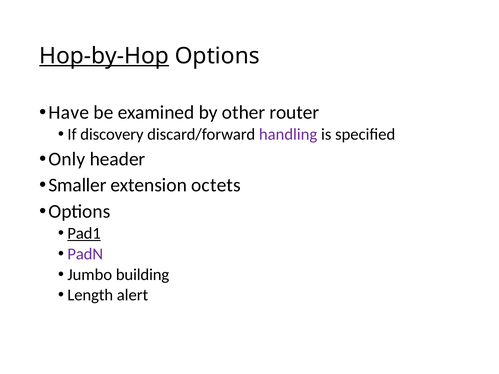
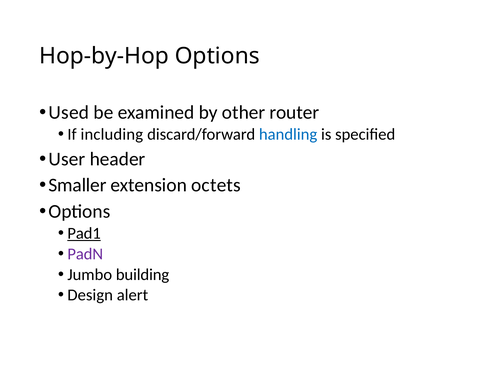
Hop-by-Hop underline: present -> none (104, 56)
Have: Have -> Used (69, 112)
discovery: discovery -> including (112, 135)
handling colour: purple -> blue (288, 135)
Only: Only -> User (67, 159)
Length: Length -> Design (90, 295)
